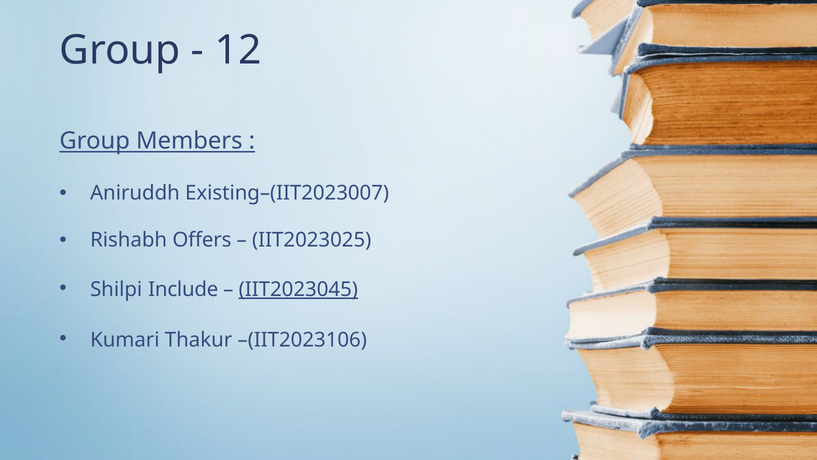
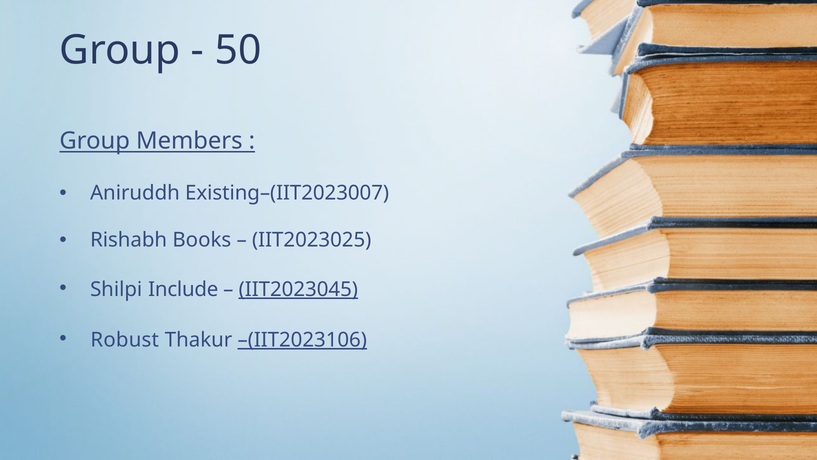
12: 12 -> 50 (238, 50)
Offers: Offers -> Books (202, 240)
Kumari: Kumari -> Robust (125, 340)
–(IIT2023106 underline: none -> present (302, 340)
